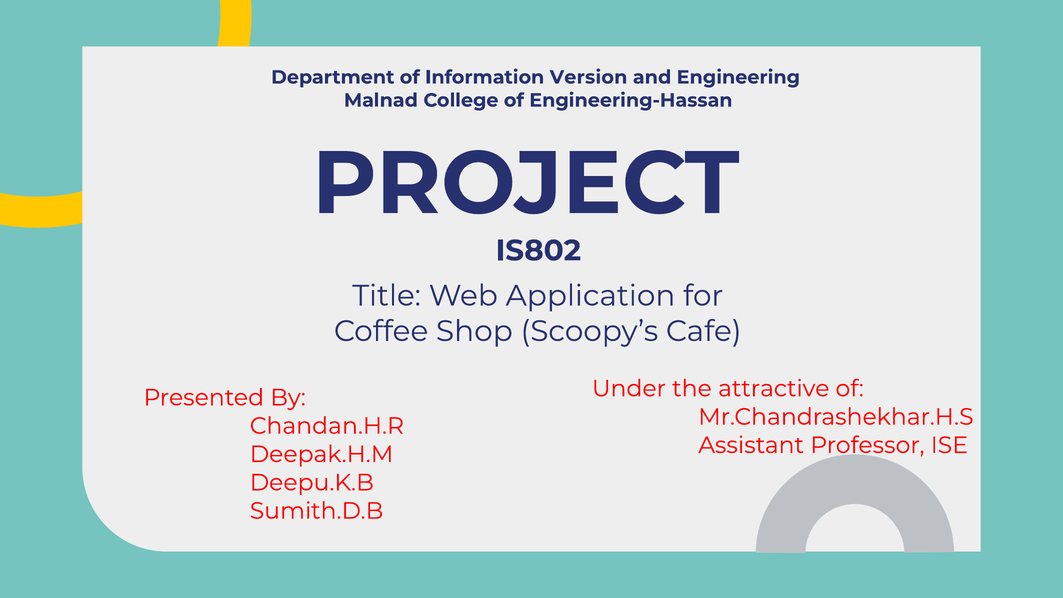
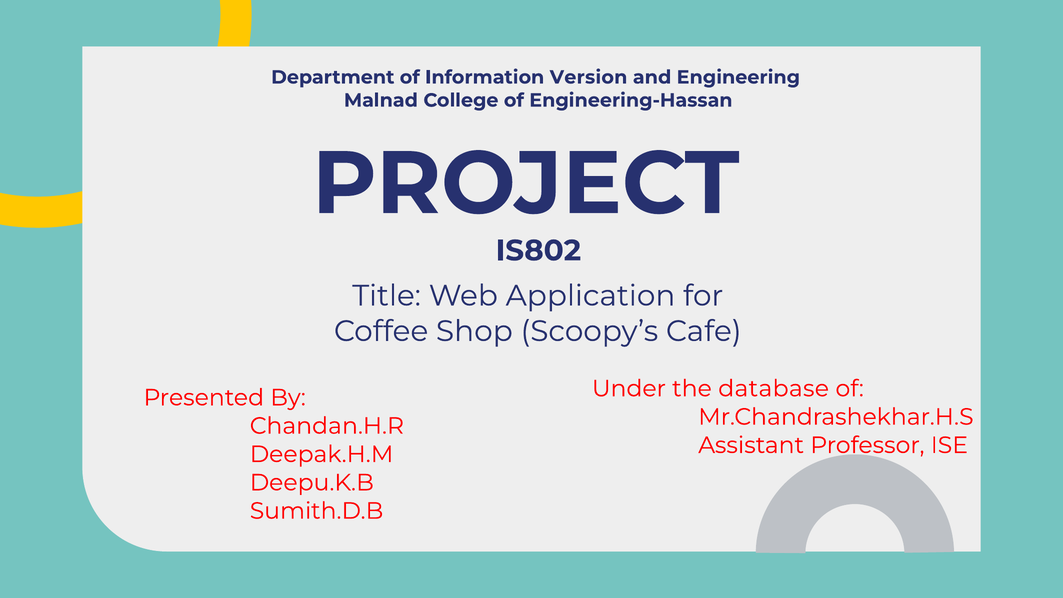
attractive: attractive -> database (774, 389)
